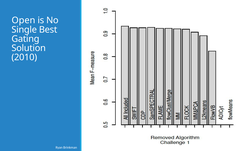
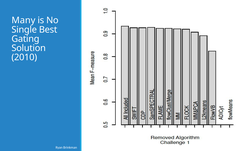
Open: Open -> Many (23, 20)
